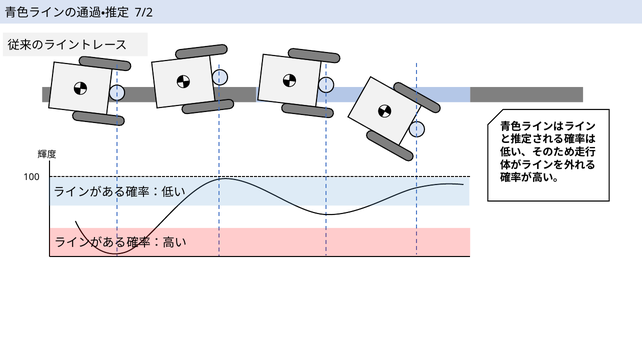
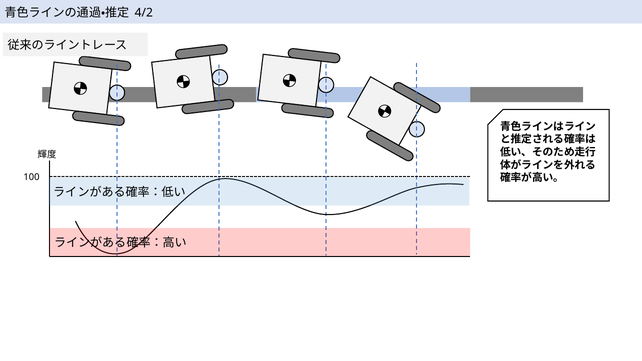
7/2: 7/2 -> 4/2 (144, 13)
